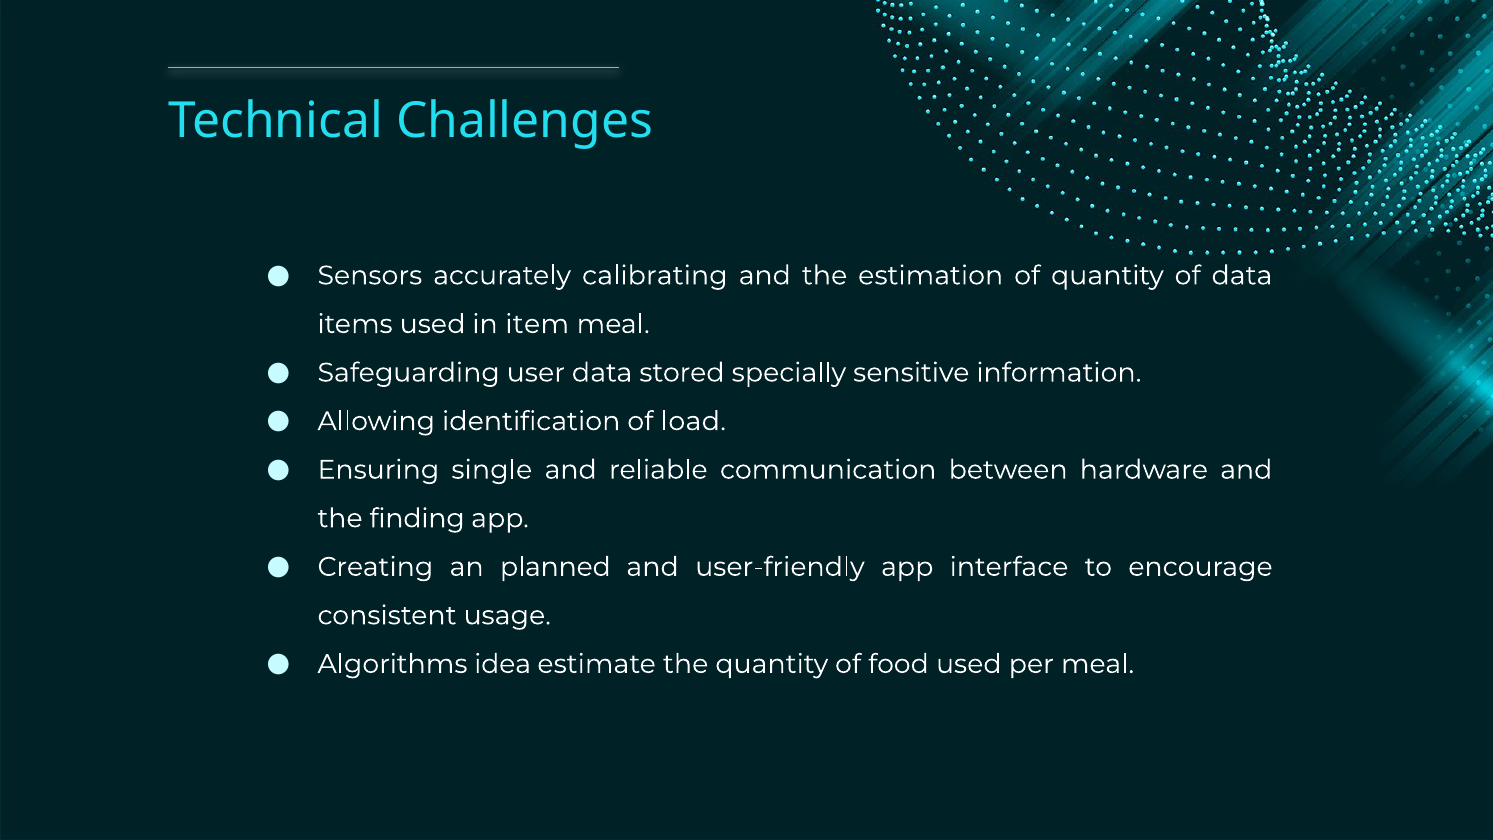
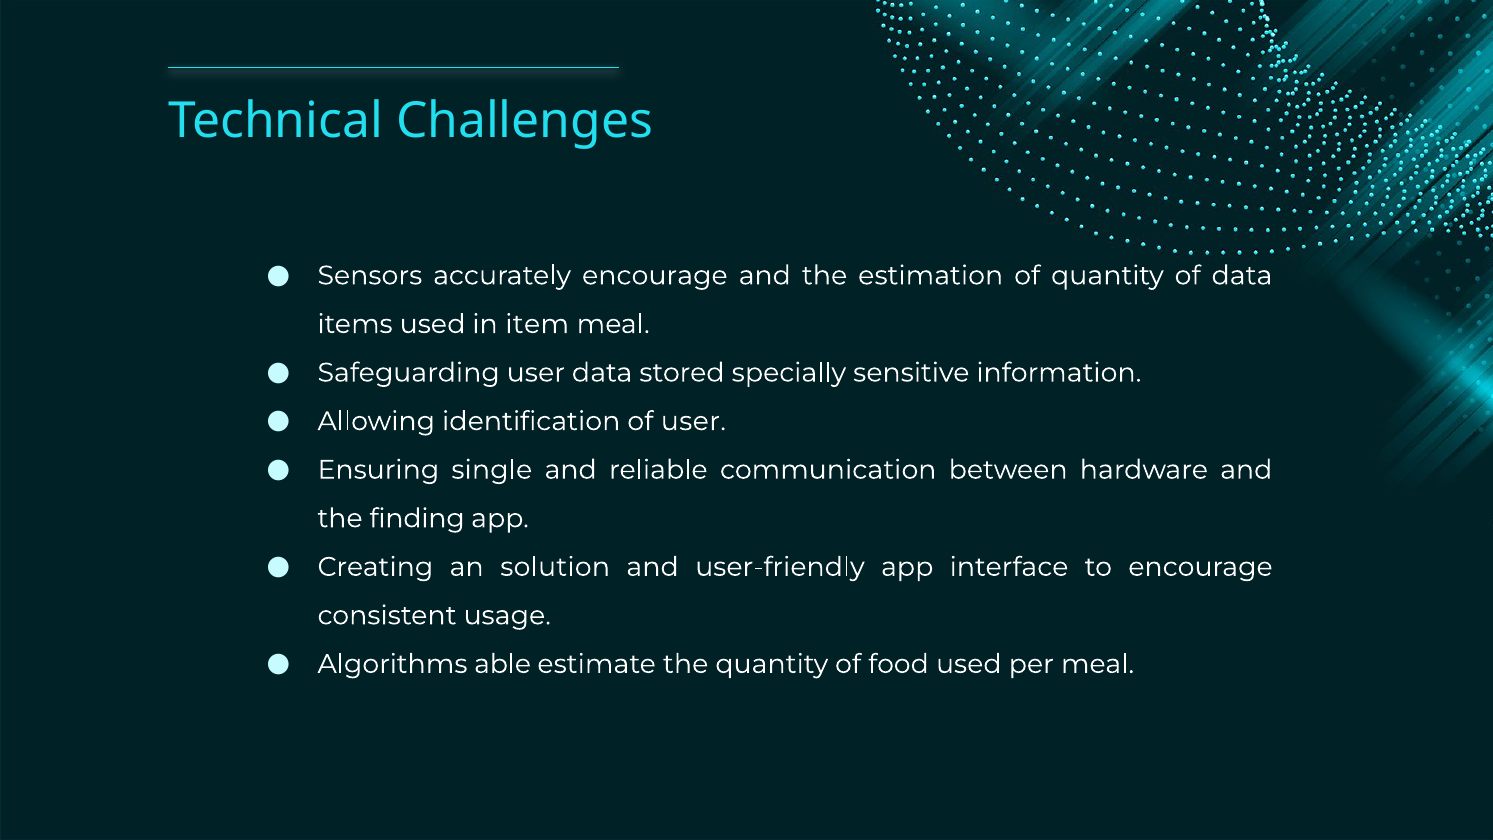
accurately calibrating: calibrating -> encourage (655, 276)
of load: load -> user (693, 421)
planned: planned -> solution (555, 567)
idea: idea -> able (503, 664)
